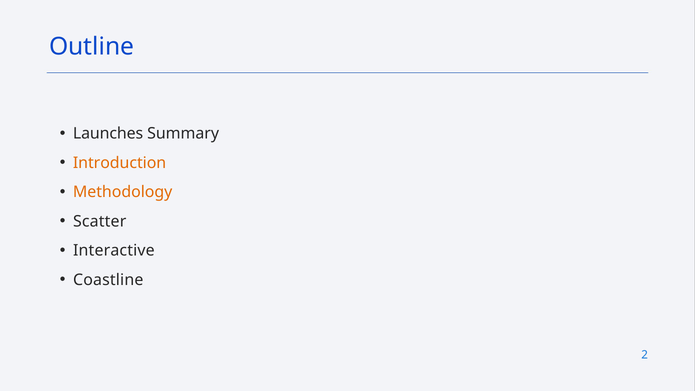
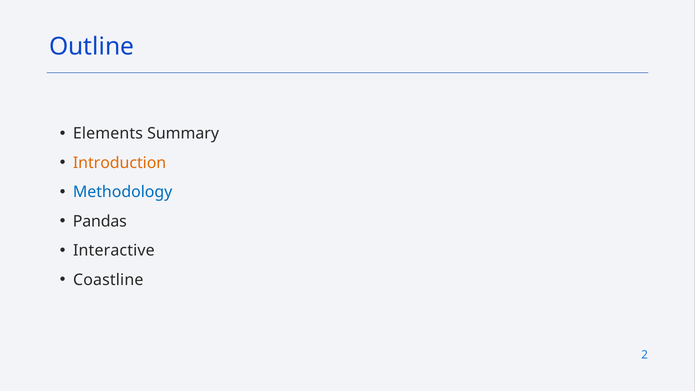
Launches: Launches -> Elements (108, 134)
Methodology colour: orange -> blue (123, 192)
Scatter: Scatter -> Pandas (100, 221)
